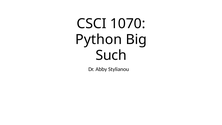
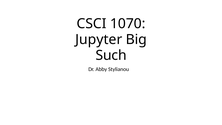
Python: Python -> Jupyter (99, 39)
